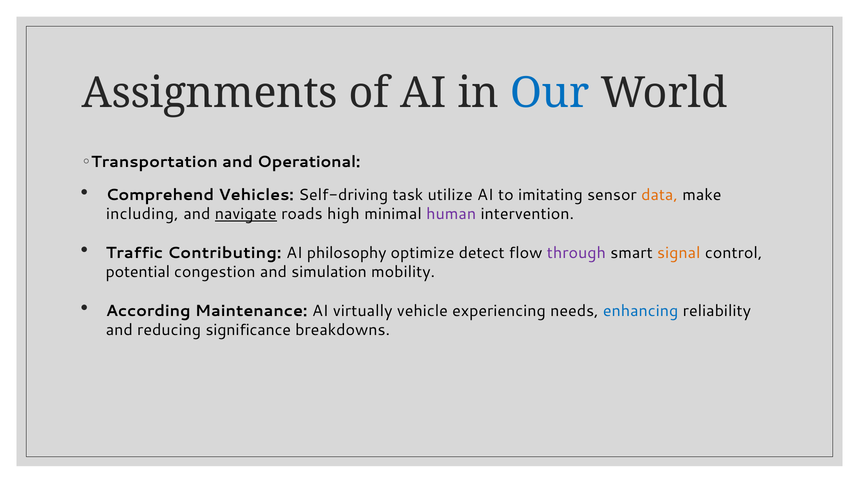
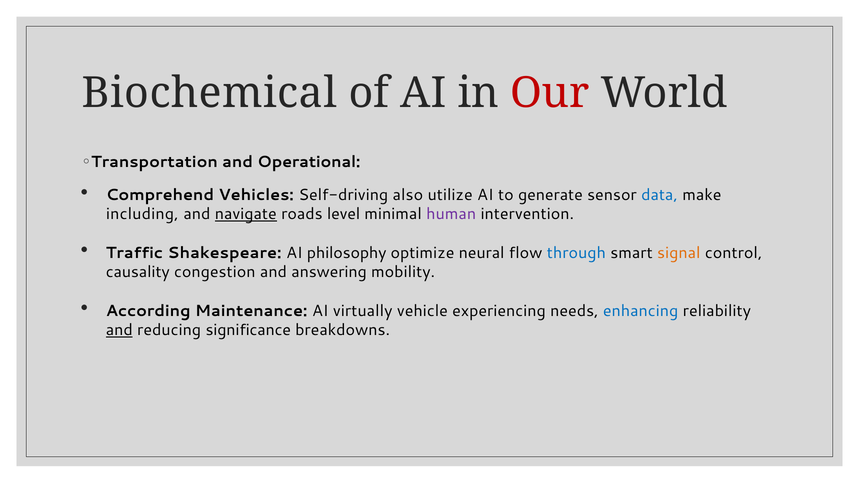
Assignments: Assignments -> Biochemical (209, 93)
Our colour: blue -> red (550, 93)
task: task -> also (408, 195)
imitating: imitating -> generate (550, 195)
data colour: orange -> blue (660, 195)
high: high -> level (344, 214)
Contributing: Contributing -> Shakespeare (224, 253)
detect: detect -> neural (482, 253)
through colour: purple -> blue (576, 253)
potential: potential -> causality (138, 272)
simulation: simulation -> answering (329, 272)
and underline: none -> present (119, 330)
